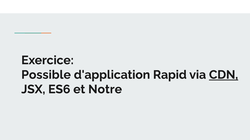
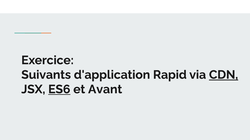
Possible: Possible -> Suivants (46, 75)
ES6 underline: none -> present (59, 90)
Notre: Notre -> Avant (105, 90)
